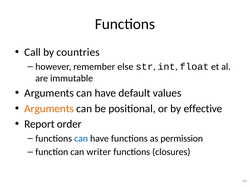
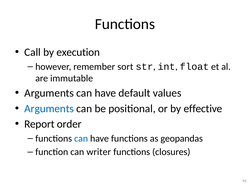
countries: countries -> execution (78, 52)
else: else -> sort (125, 67)
Arguments colour: orange -> blue (49, 109)
permission: permission -> geopandas (182, 139)
